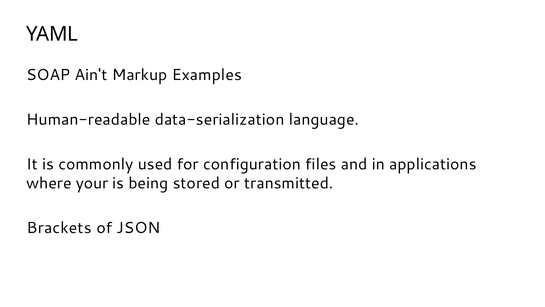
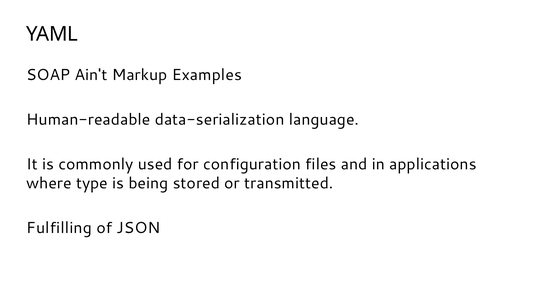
your: your -> type (92, 183)
Brackets: Brackets -> Fulfilling (59, 227)
